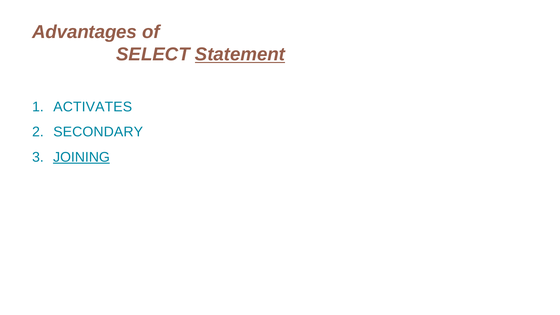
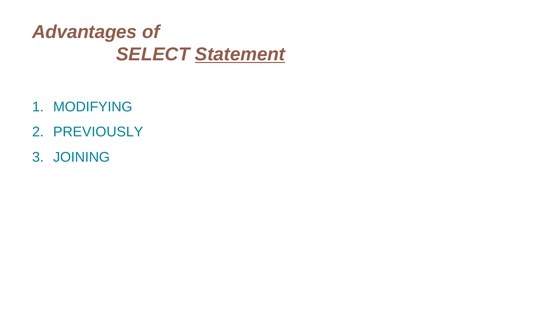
ACTIVATES: ACTIVATES -> MODIFYING (93, 107)
SECONDARY: SECONDARY -> PREVIOUSLY (98, 132)
JOINING underline: present -> none (81, 157)
